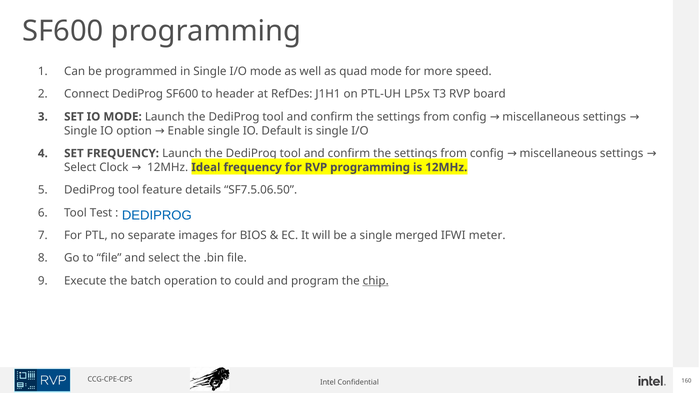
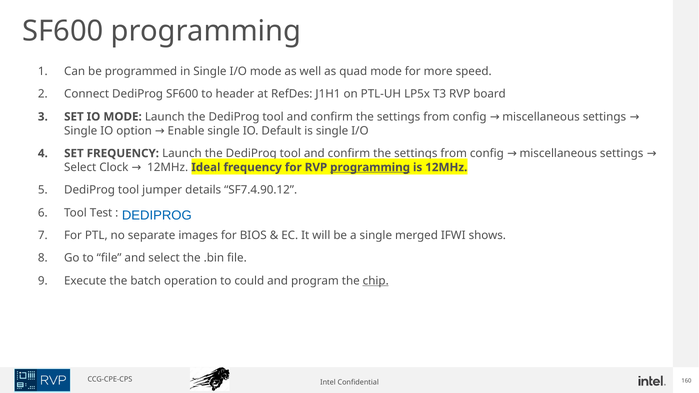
programming underline: none -> present (370, 167)
feature: feature -> jumper (162, 190)
SF7.5.06.50: SF7.5.06.50 -> SF7.4.90.12 (261, 190)
meter: meter -> shows (487, 236)
